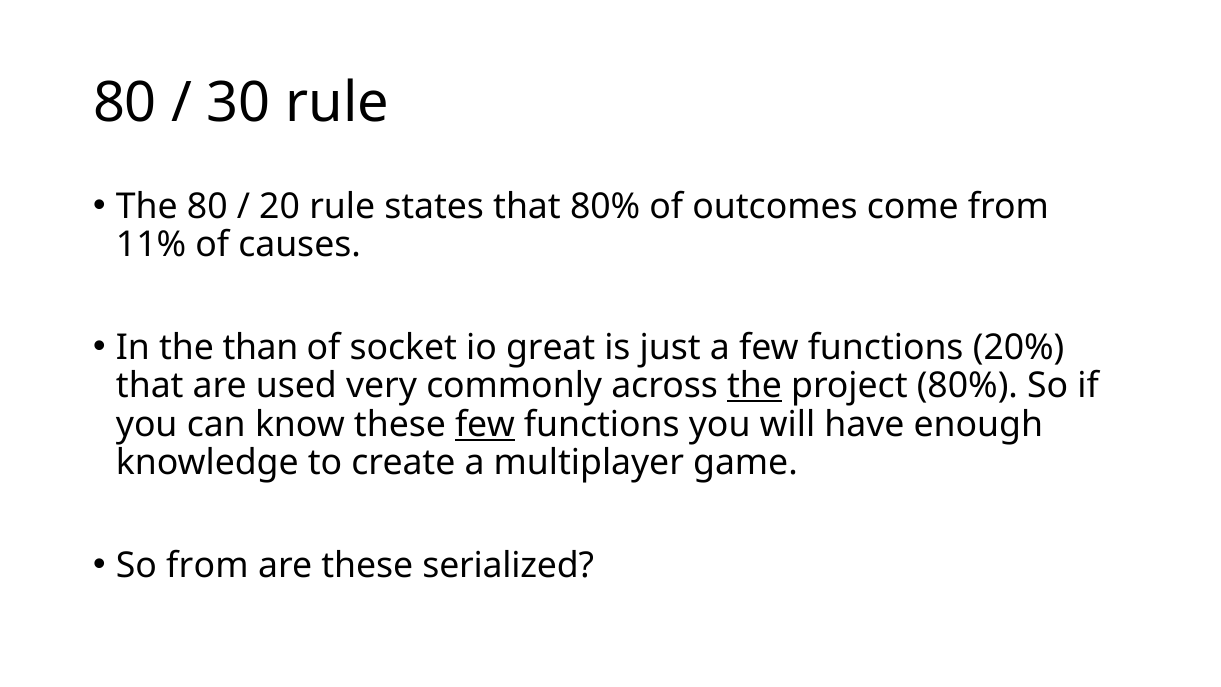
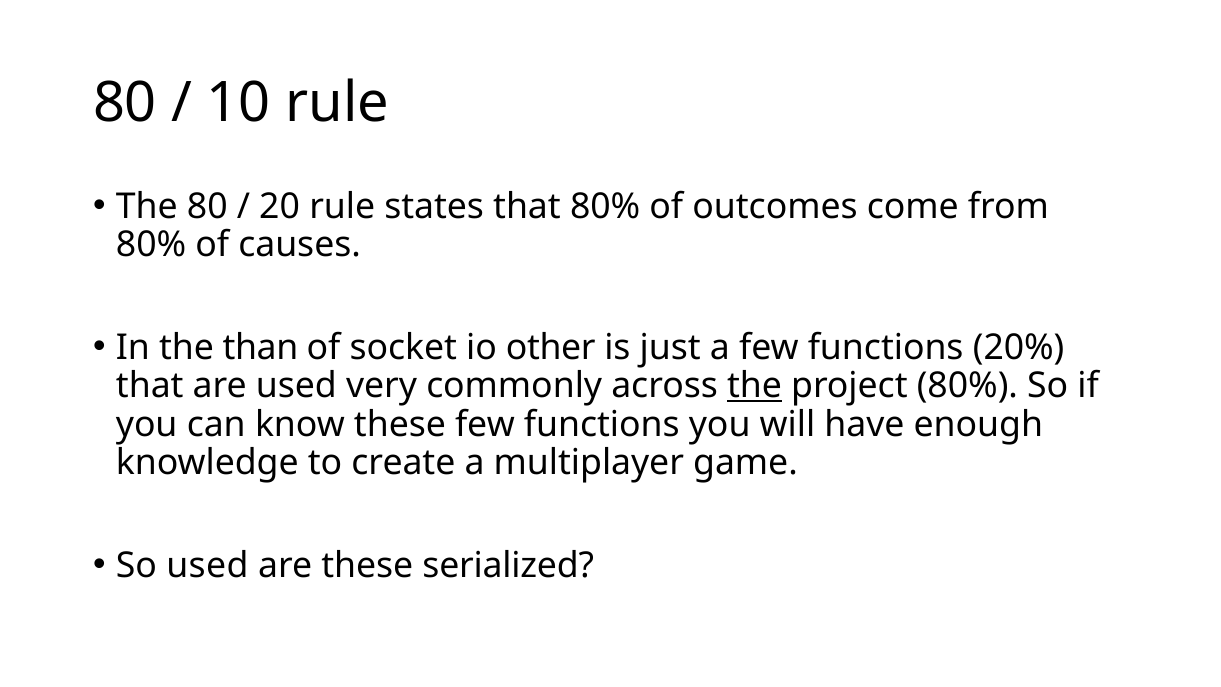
30: 30 -> 10 (239, 103)
11%: 11% -> 80% (151, 245)
great: great -> other (551, 347)
few underline: present -> none (485, 424)
So from: from -> used (207, 565)
